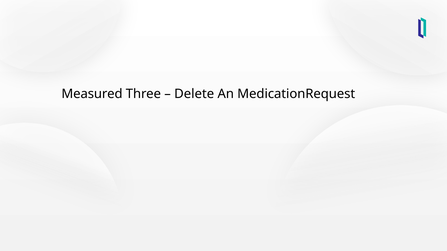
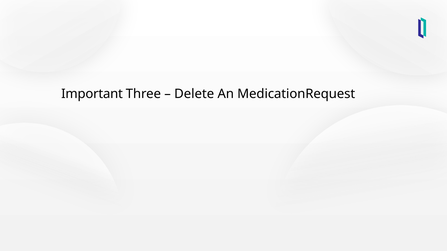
Measured: Measured -> Important (92, 94)
